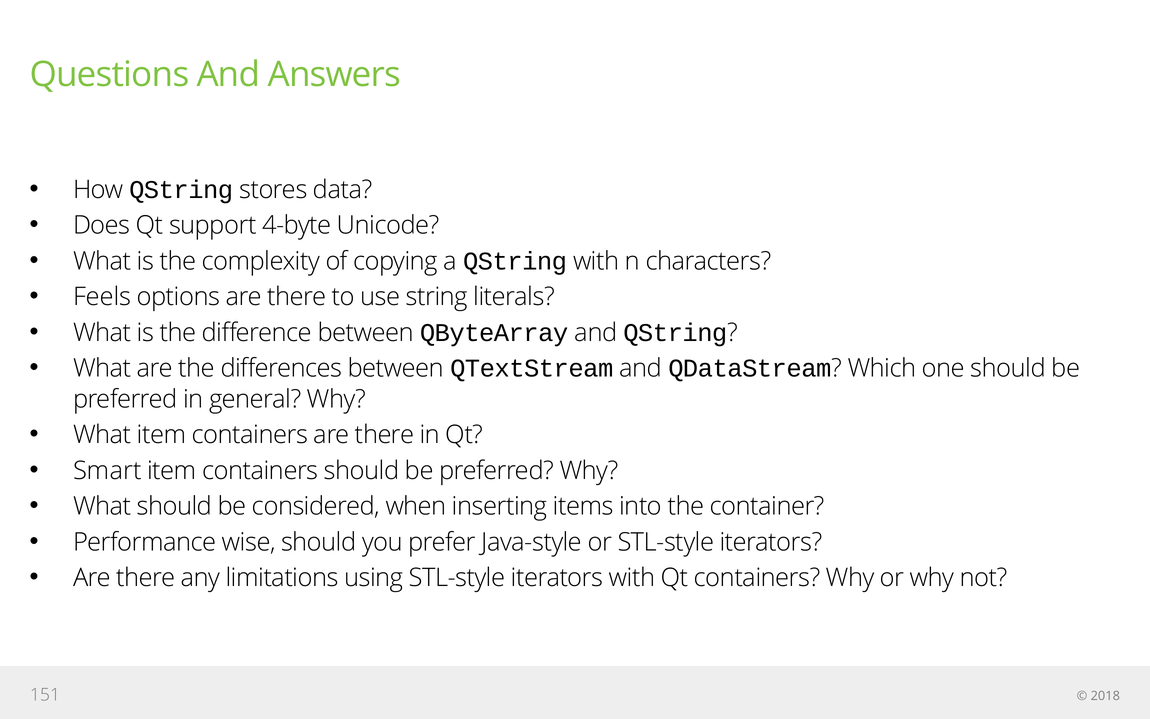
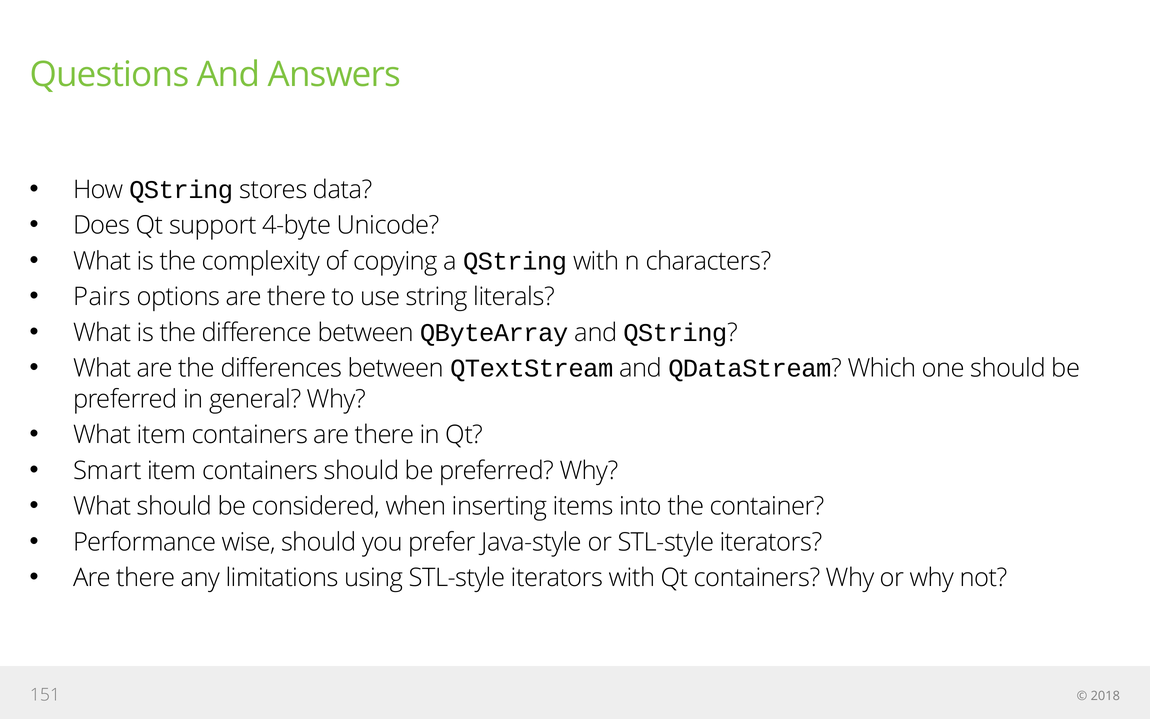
Feels: Feels -> Pairs (102, 297)
